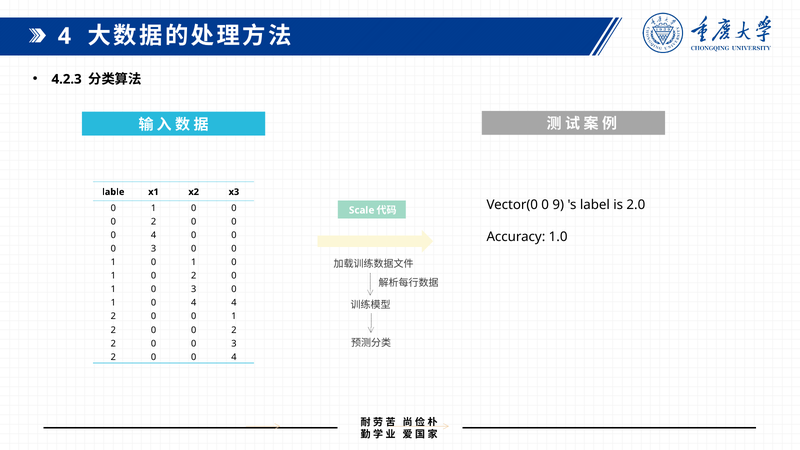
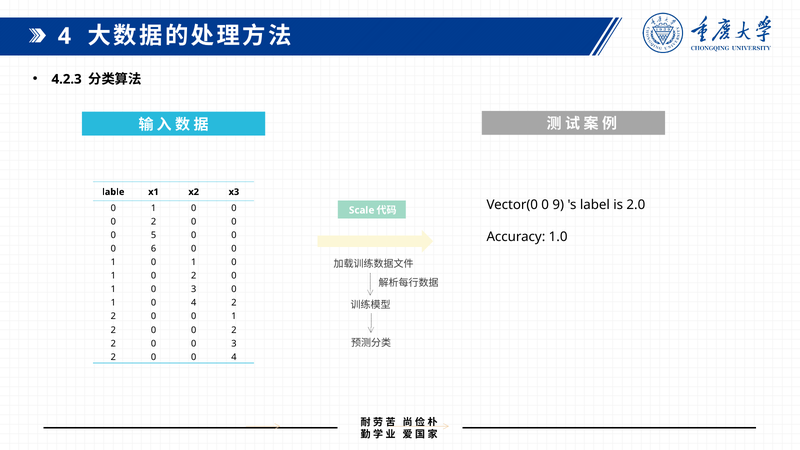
4: 4 -> 5 (154, 235)
3: 3 -> 6 (154, 249)
4 4: 4 -> 2 (234, 303)
